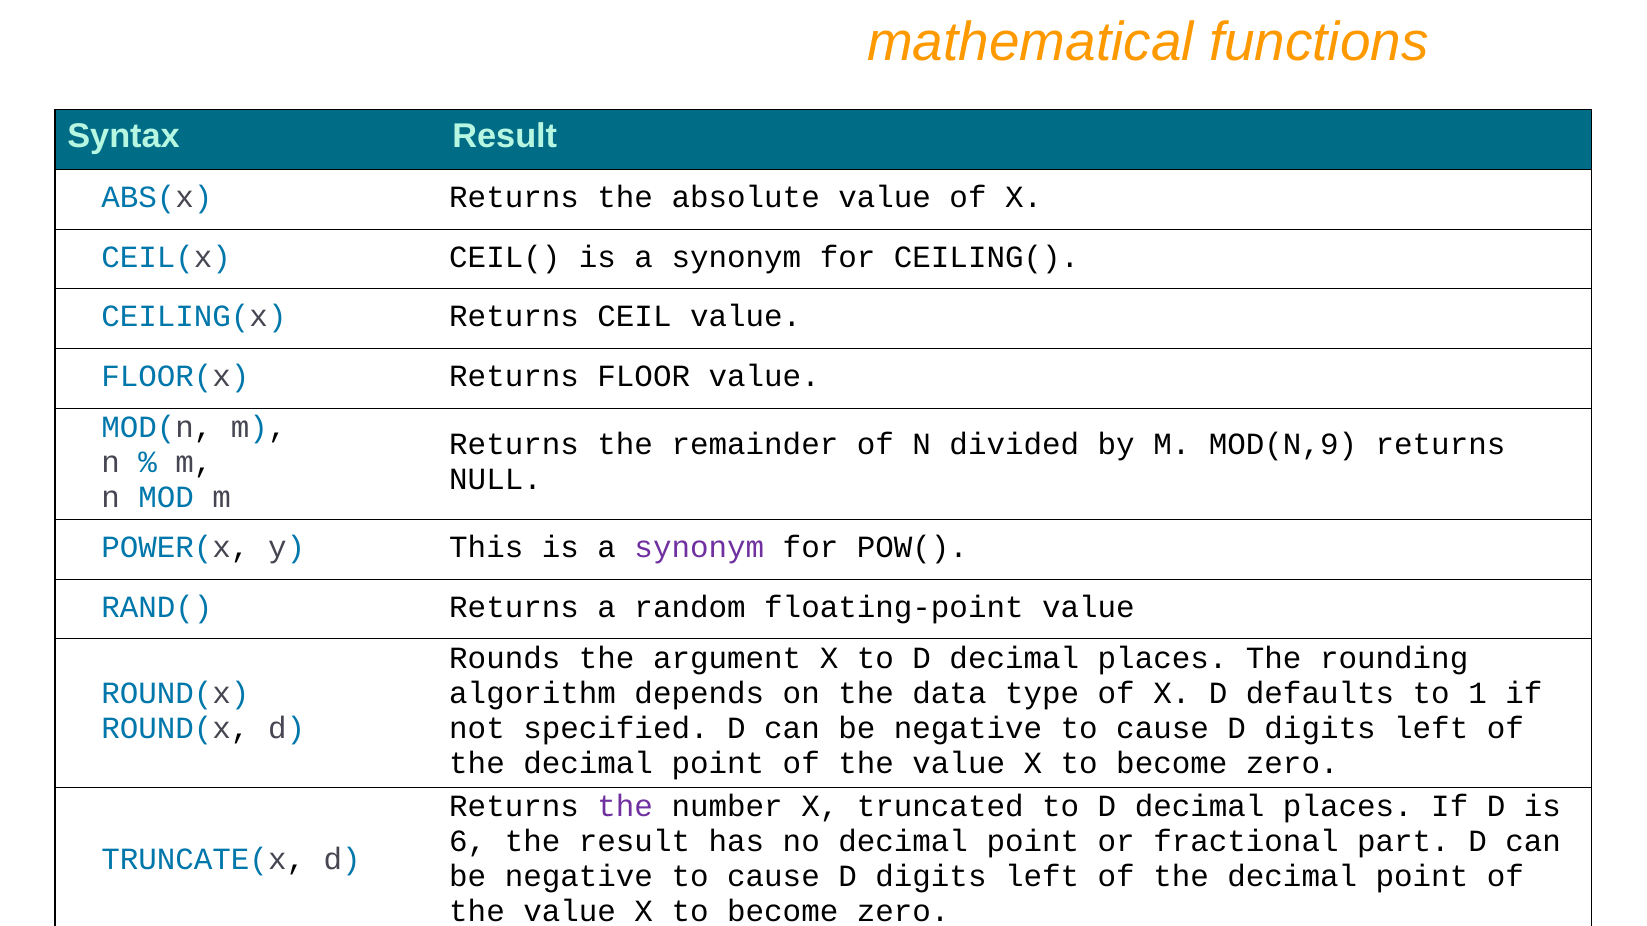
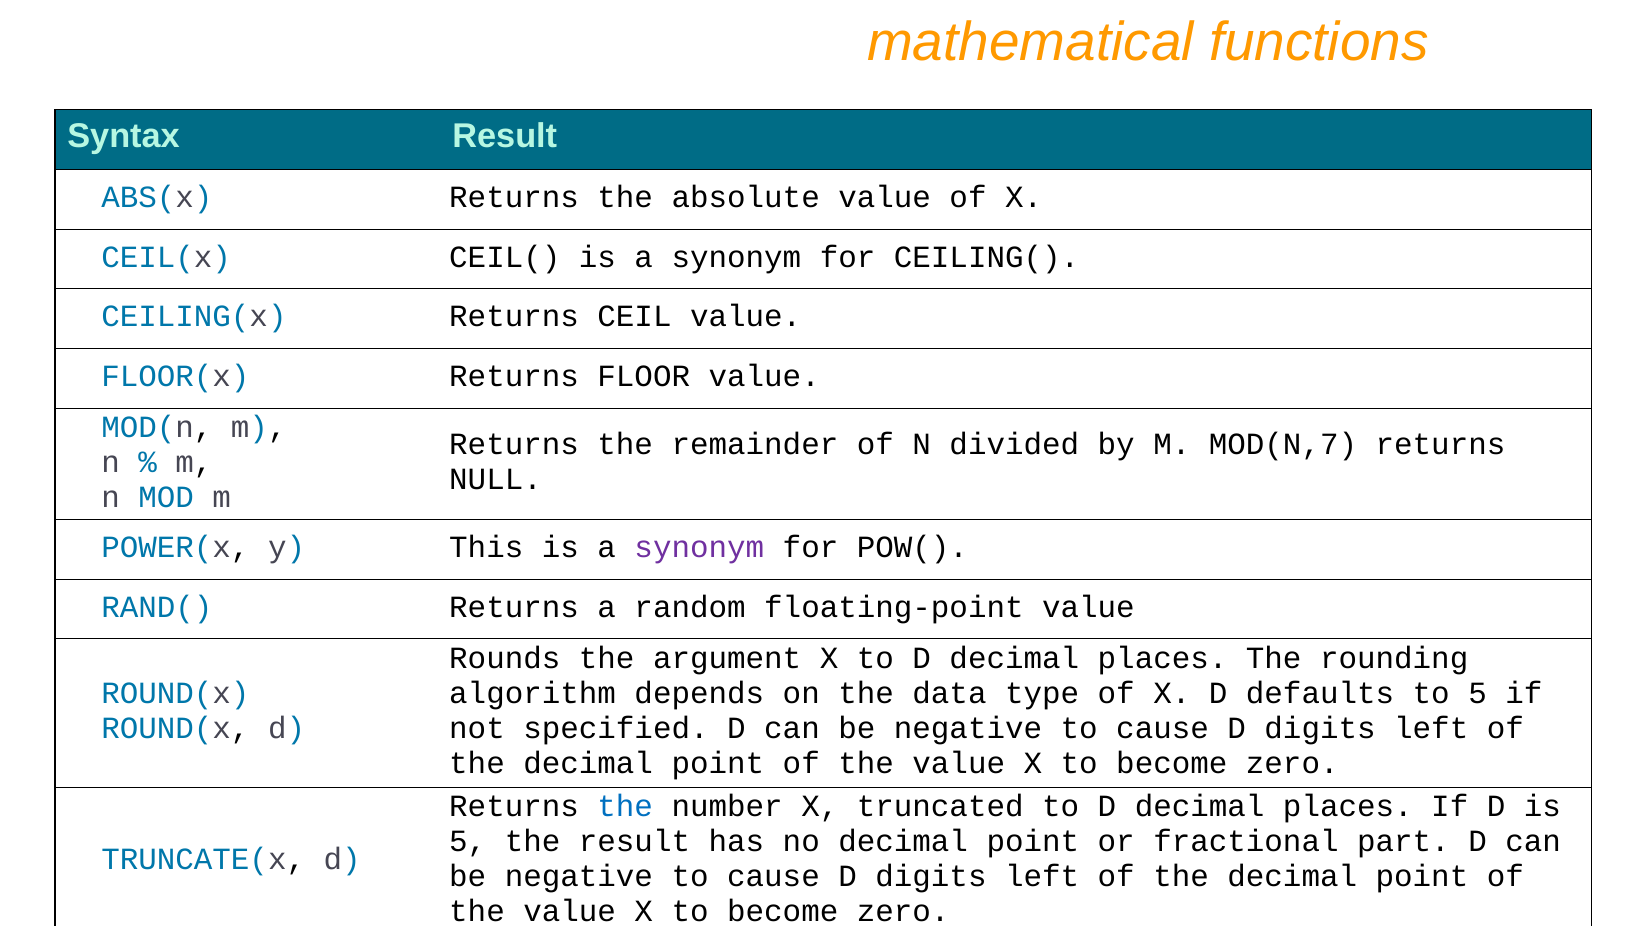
MOD(N,9: MOD(N,9 -> MOD(N,7 (1283, 445)
to 1: 1 -> 5 (1478, 694)
the colour: purple -> blue (625, 807)
6: 6 -> 5 (468, 842)
